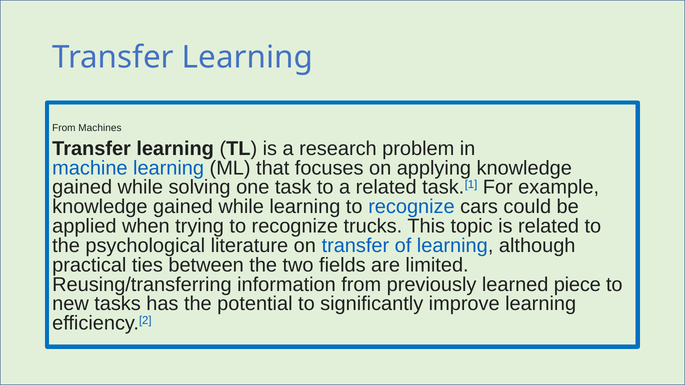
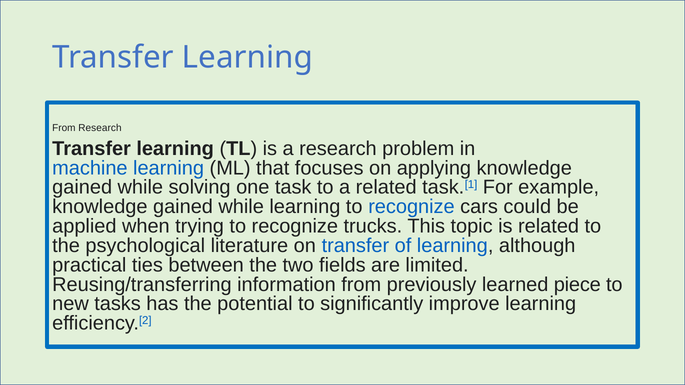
From Machines: Machines -> Research (100, 128)
